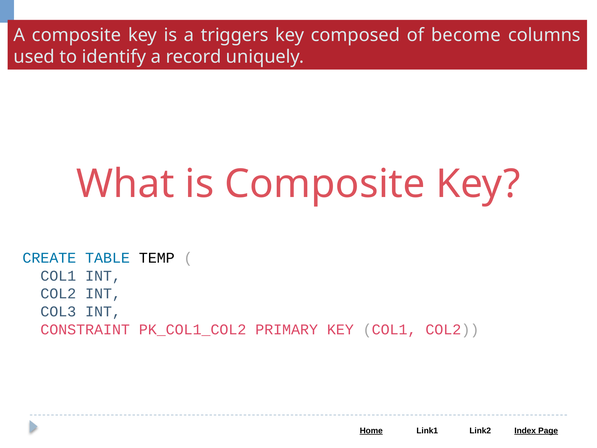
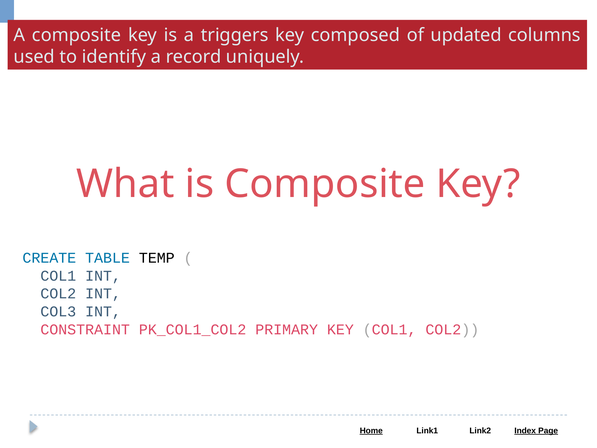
become: become -> updated (466, 35)
